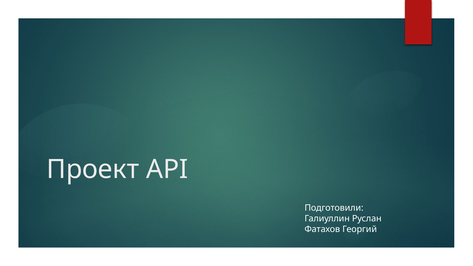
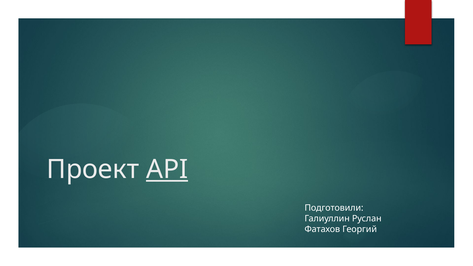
API underline: none -> present (167, 169)
